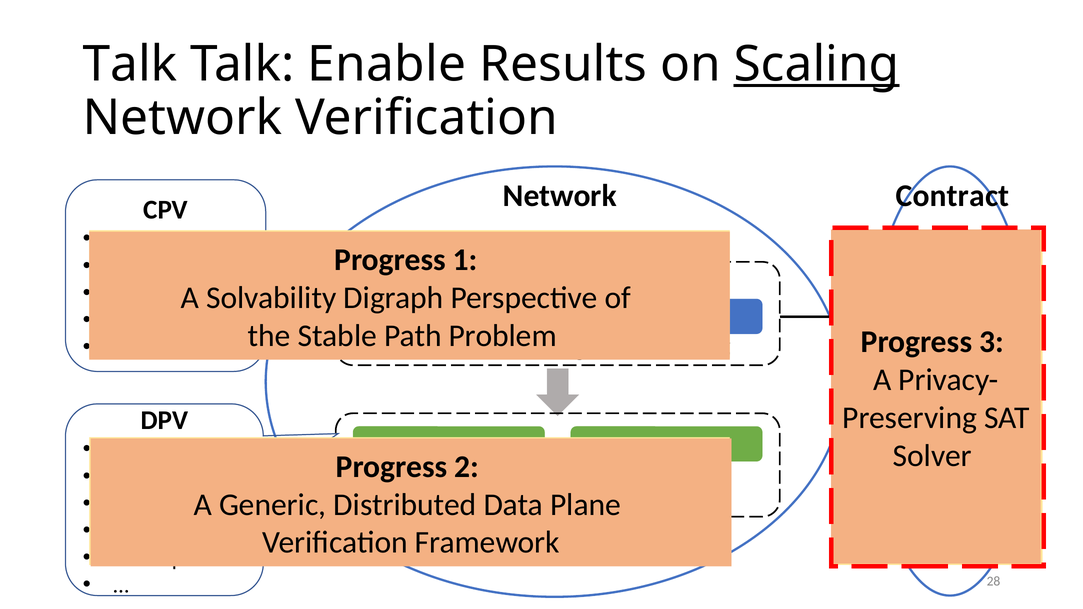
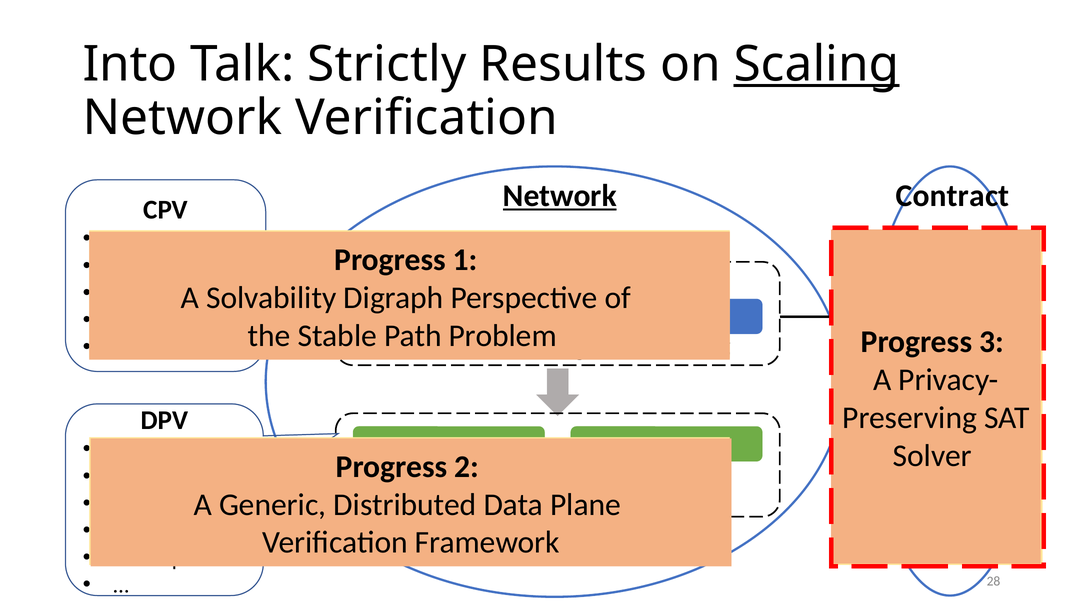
Talk: Talk -> Into (130, 64)
Enable: Enable -> Strictly (387, 64)
Network underline: none -> present (560, 196)
